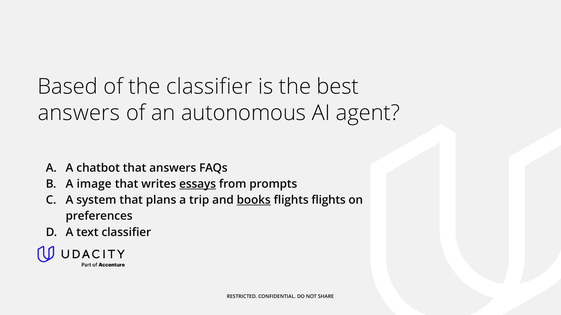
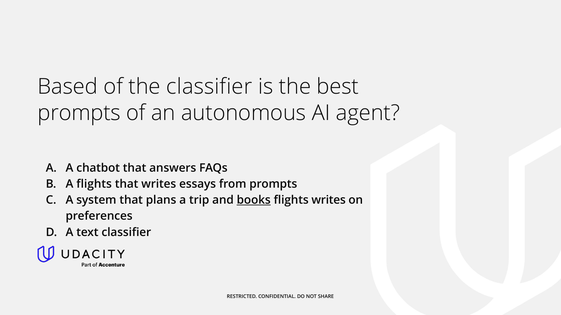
answers: answers -> prompts (79, 113)
A image: image -> flights (94, 184)
essays underline: present -> none (198, 184)
flights flights: flights -> writes (329, 200)
